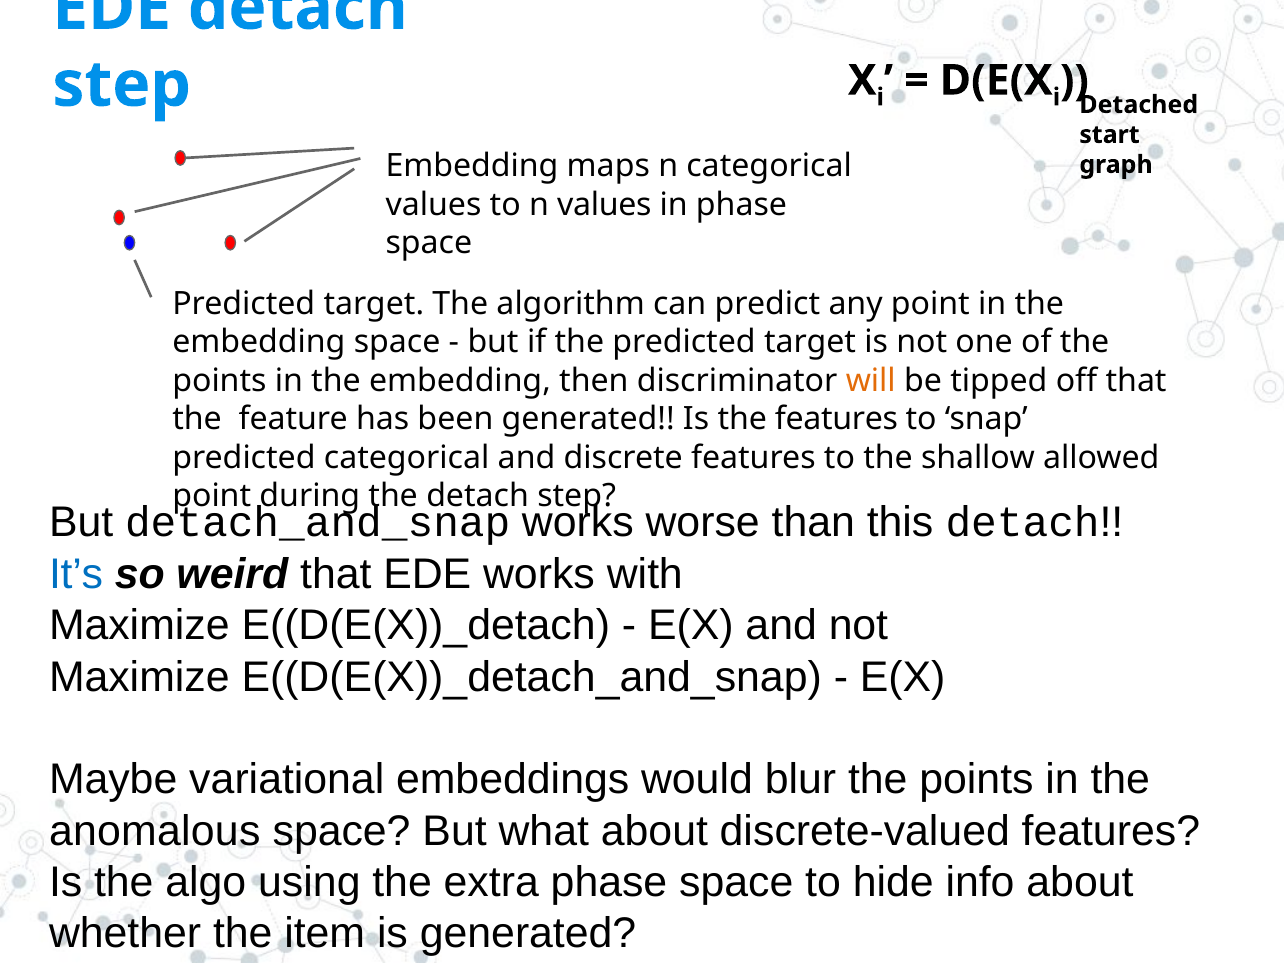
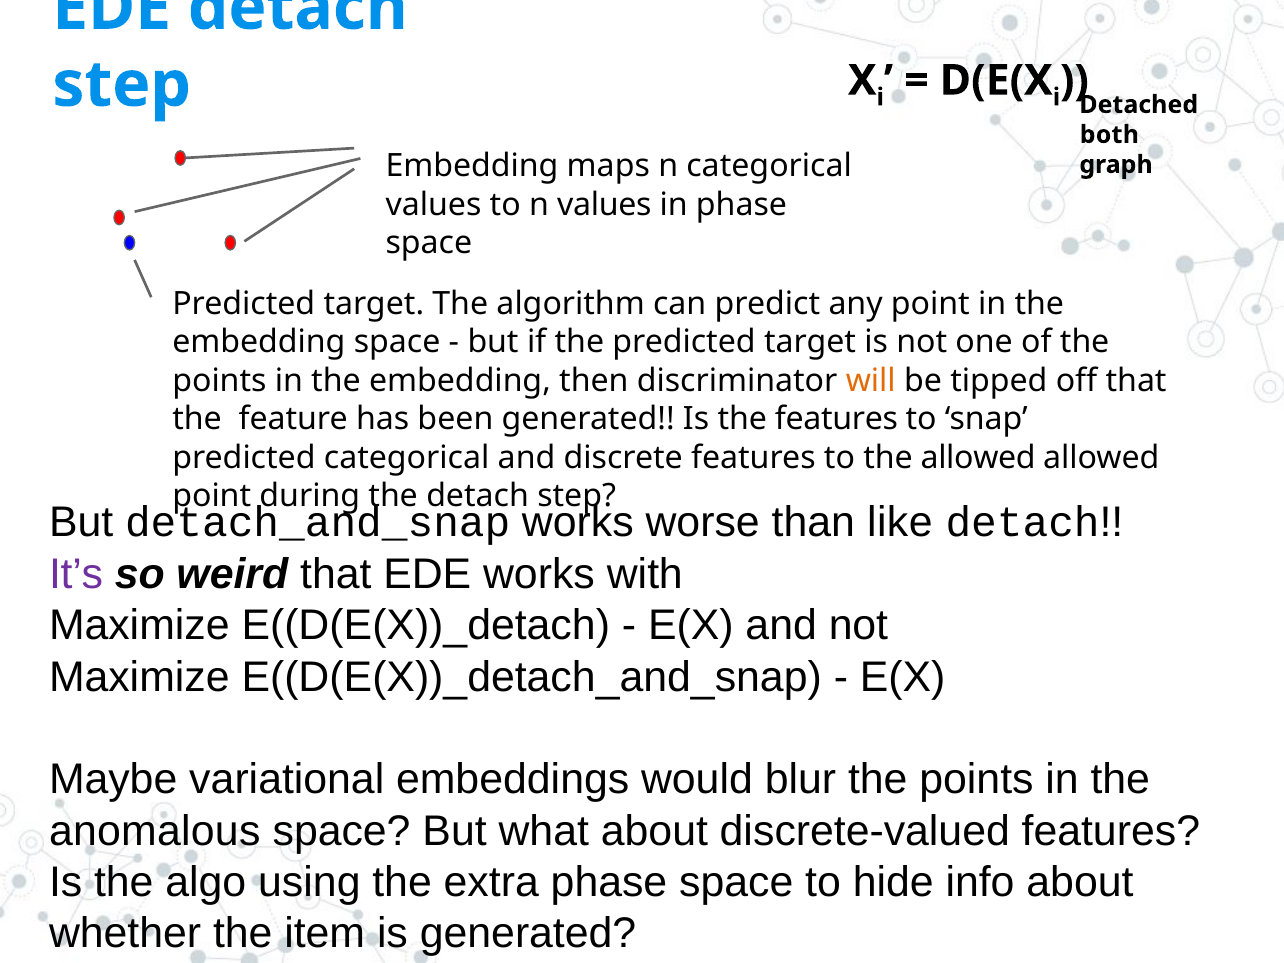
start: start -> both (1109, 135)
the shallow: shallow -> allowed (978, 458)
this: this -> like (900, 523)
It’s colour: blue -> purple (76, 574)
